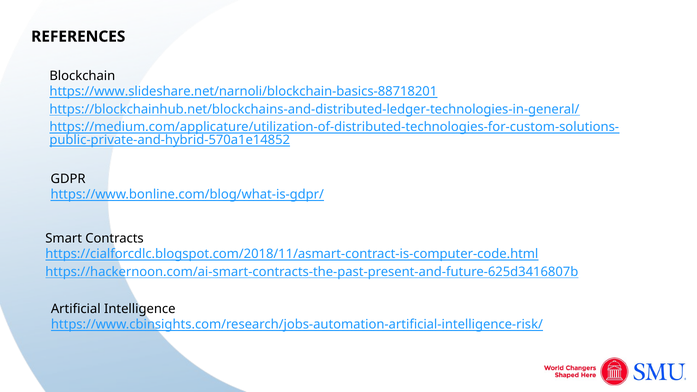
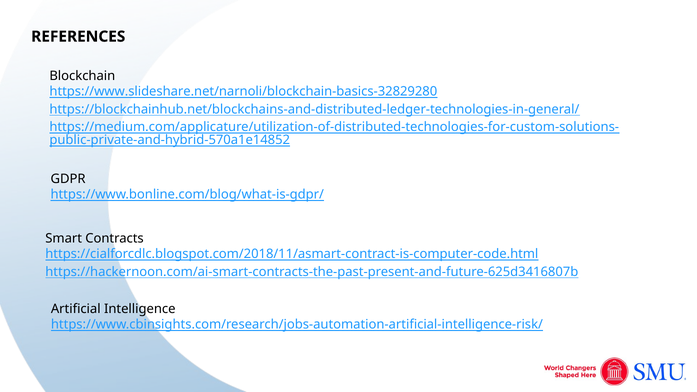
https://www.slideshare.net/narnoli/blockchain-basics-88718201: https://www.slideshare.net/narnoli/blockchain-basics-88718201 -> https://www.slideshare.net/narnoli/blockchain-basics-32829280 (243, 91)
